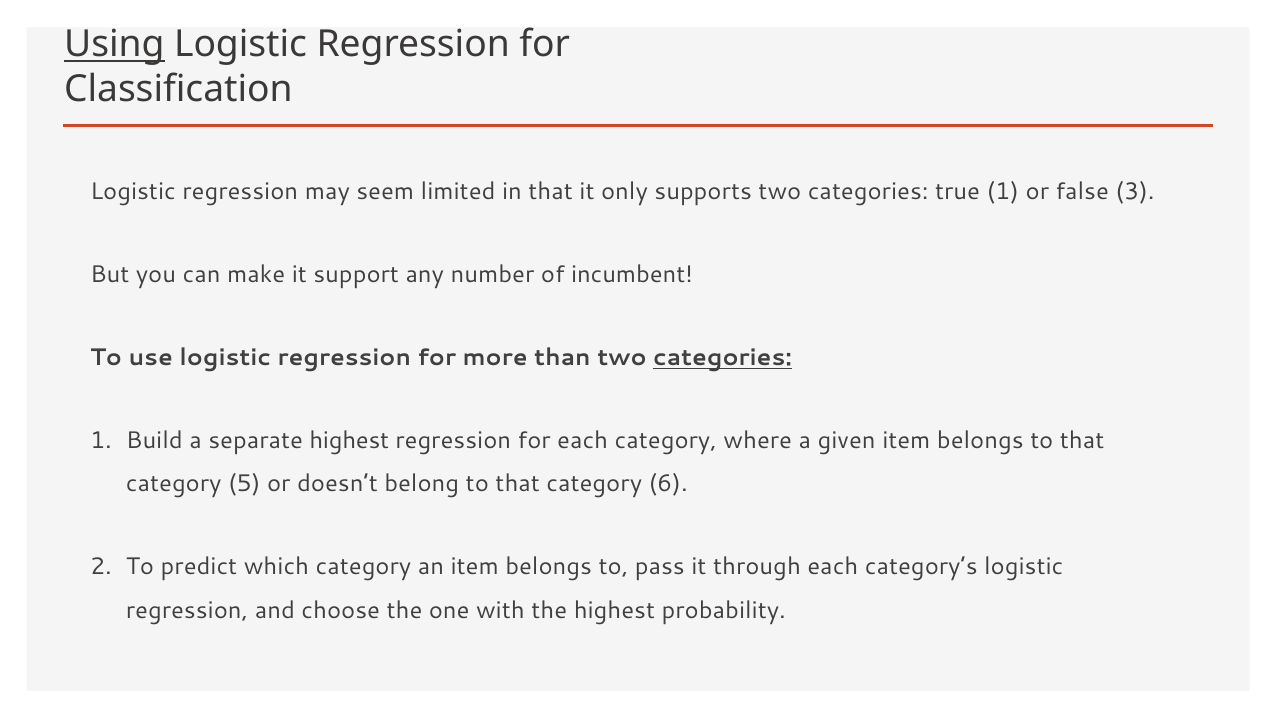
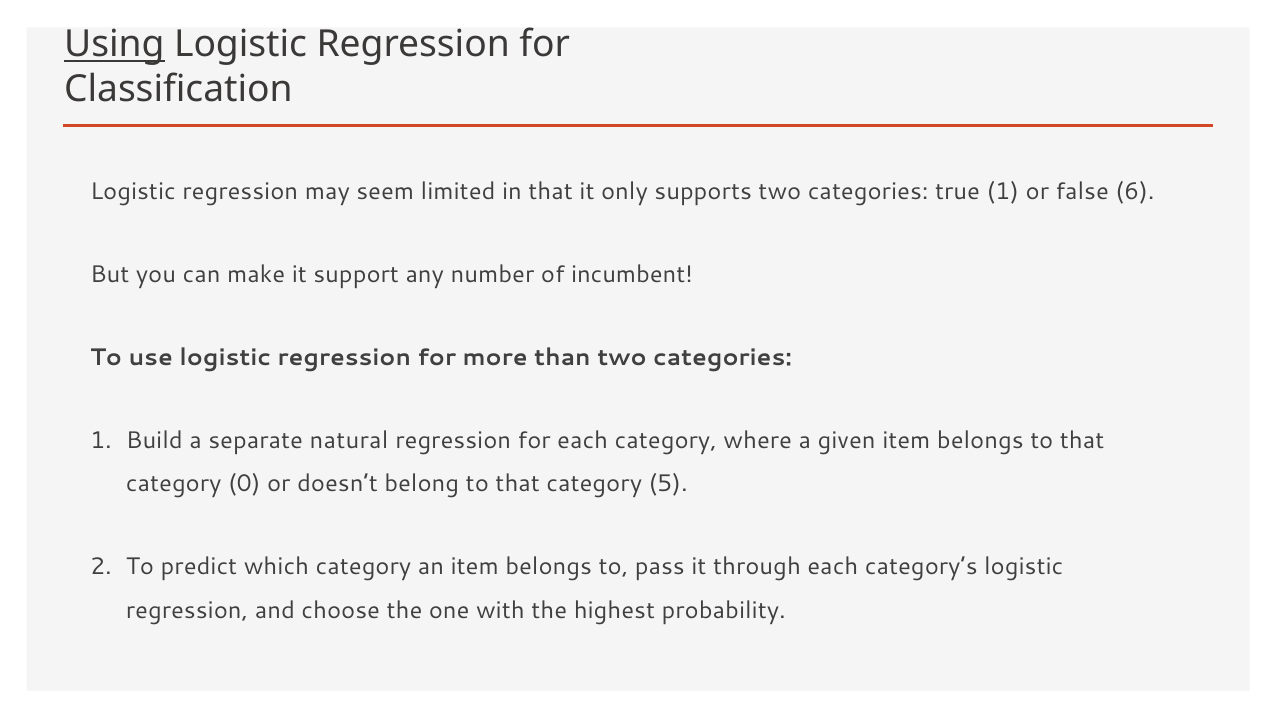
3: 3 -> 6 (1135, 192)
categories underline: present -> none (723, 358)
separate highest: highest -> natural (349, 441)
5: 5 -> 0 (244, 484)
6: 6 -> 5 (668, 484)
